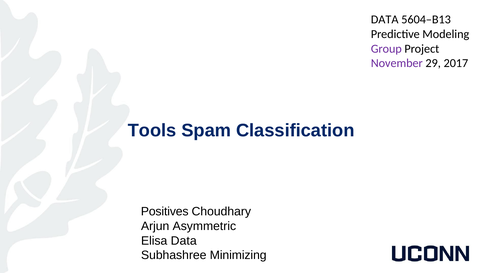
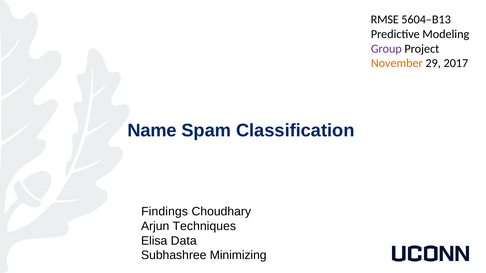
DATA: DATA -> RMSE (385, 20)
November colour: purple -> orange (397, 63)
Tools: Tools -> Name (152, 131)
Positives: Positives -> Findings (165, 212)
Asymmetric: Asymmetric -> Techniques (204, 226)
